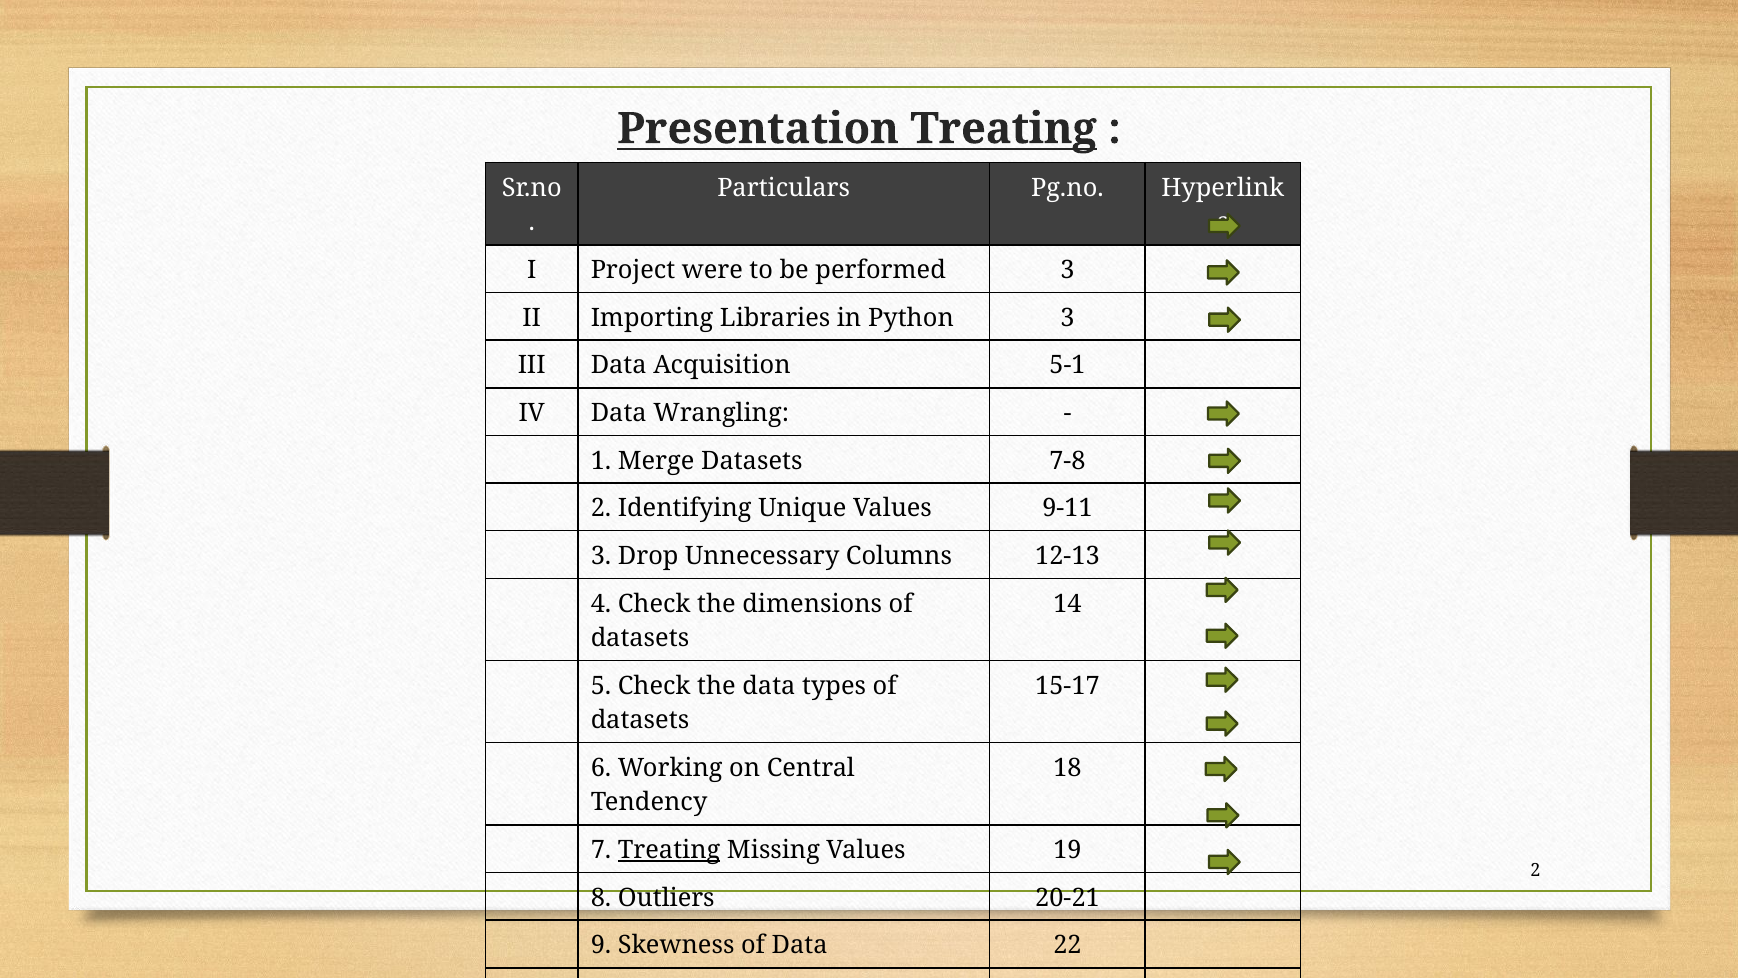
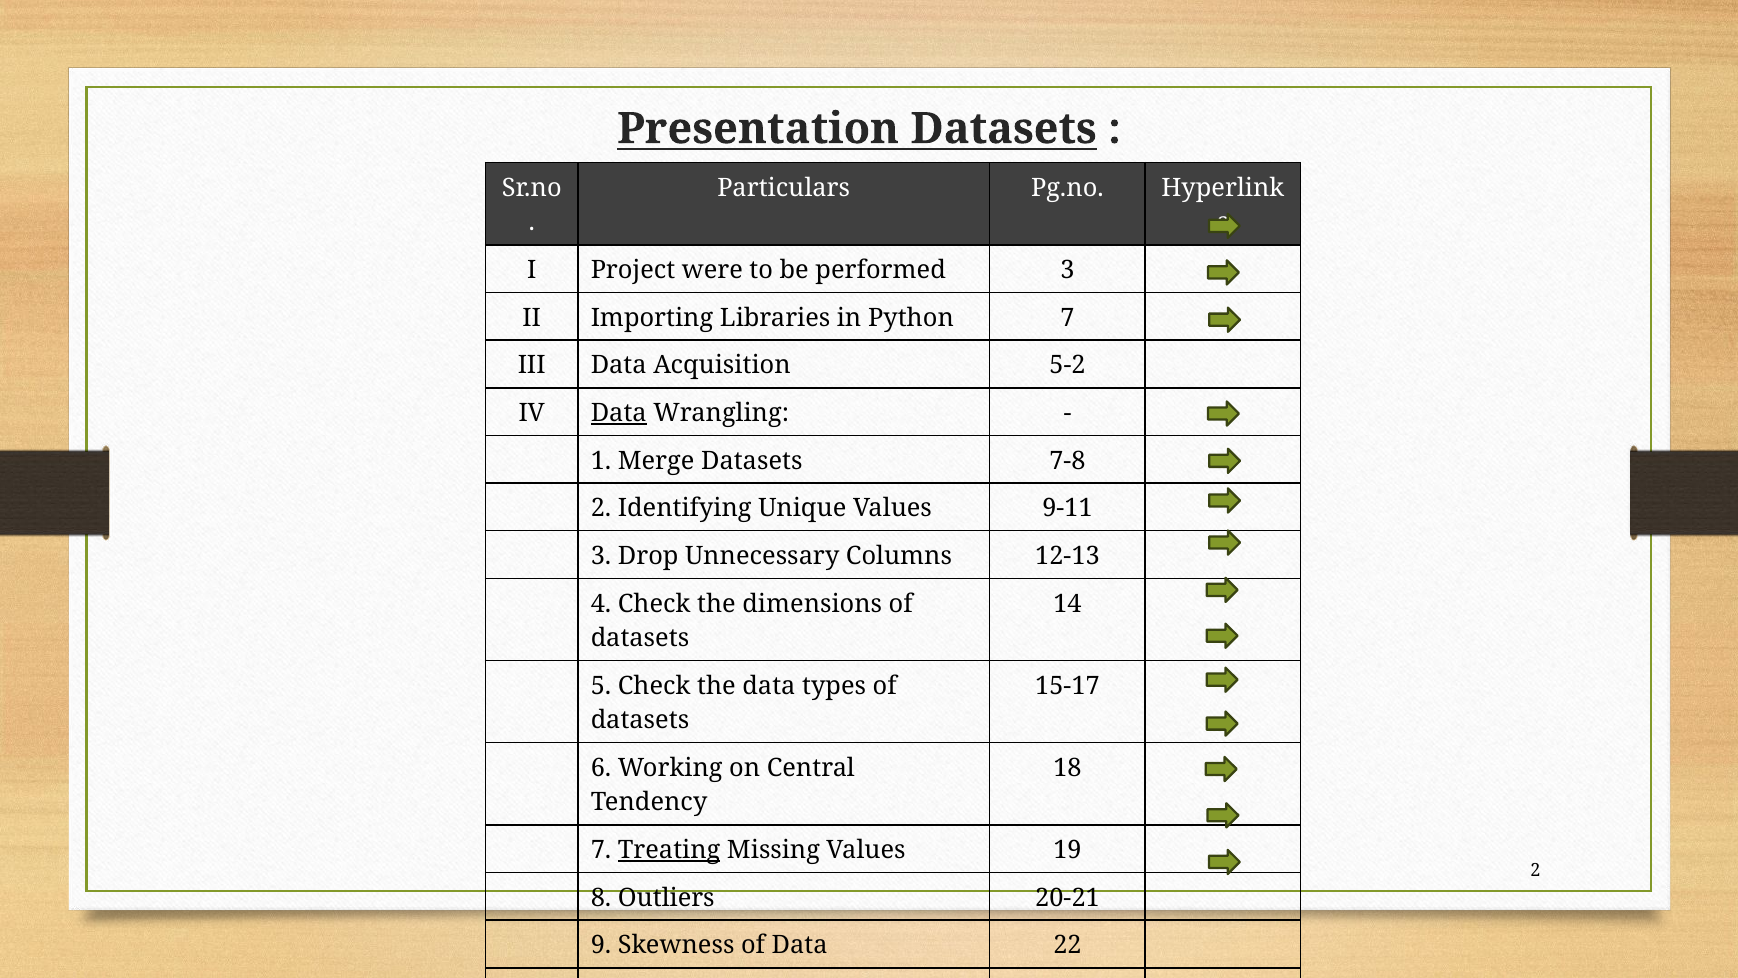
Presentation Treating: Treating -> Datasets (1004, 129)
Python 3: 3 -> 7 (1068, 318)
5-1: 5-1 -> 5-2 (1067, 365)
Data underline: none -> present (619, 413)
